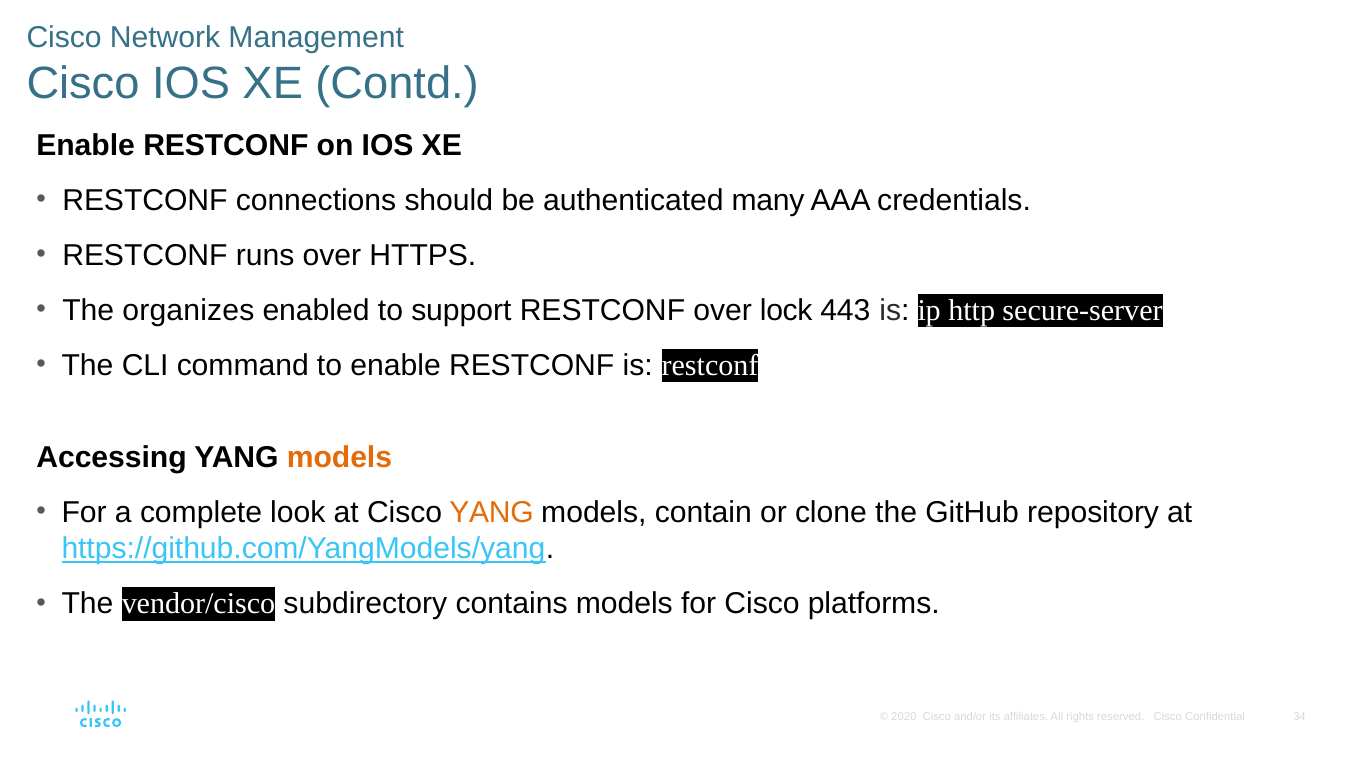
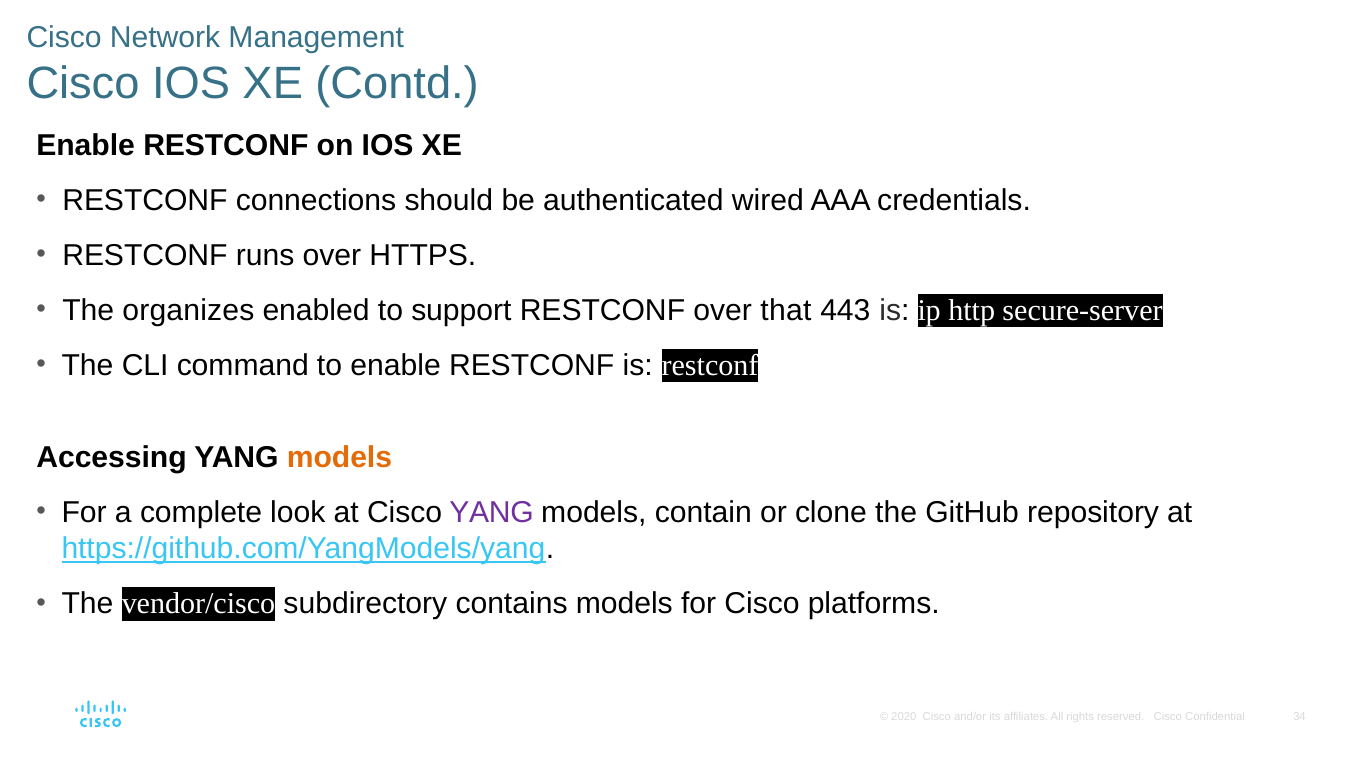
many: many -> wired (768, 200)
lock: lock -> that (786, 310)
YANG colour: orange -> purple (492, 512)
